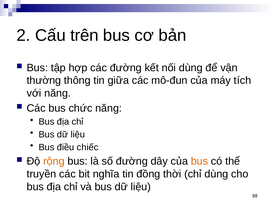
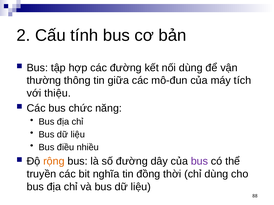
trên: trên -> tính (84, 35)
với năng: năng -> thiệu (58, 93)
chiếc: chiếc -> nhiều (88, 148)
bus colour: orange -> purple (199, 162)
